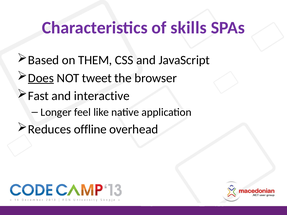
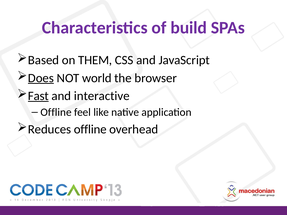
skills: skills -> build (189, 28)
tweet: tweet -> world (97, 78)
Fast underline: none -> present (38, 96)
Longer: Longer -> Offline (56, 112)
